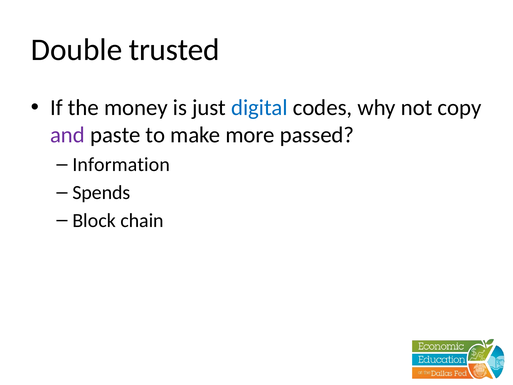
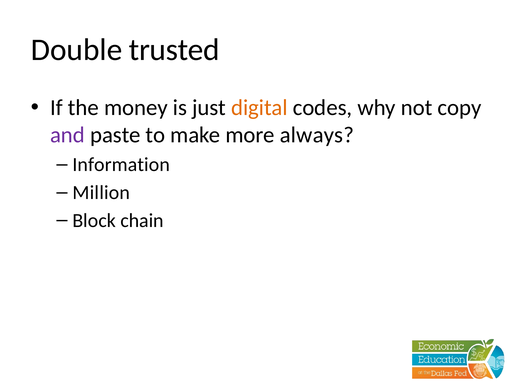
digital colour: blue -> orange (259, 108)
passed: passed -> always (317, 135)
Spends: Spends -> Million (101, 192)
